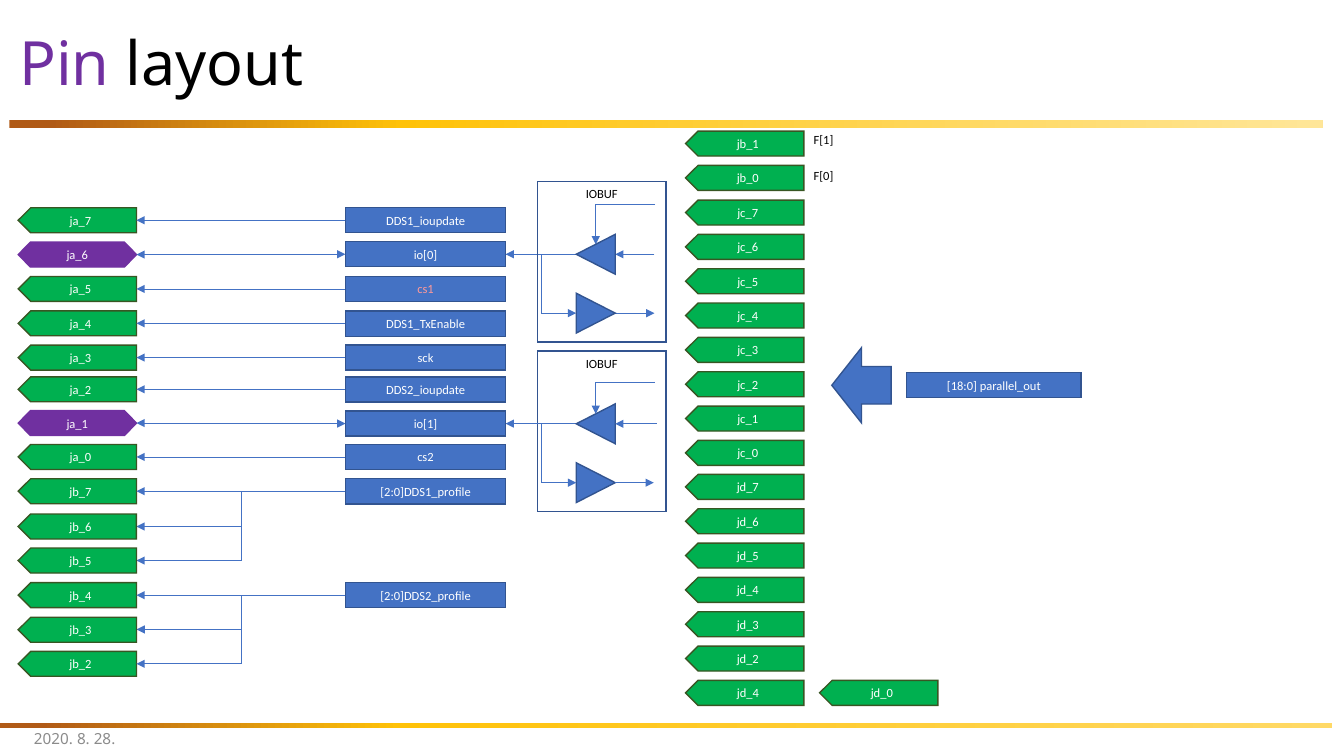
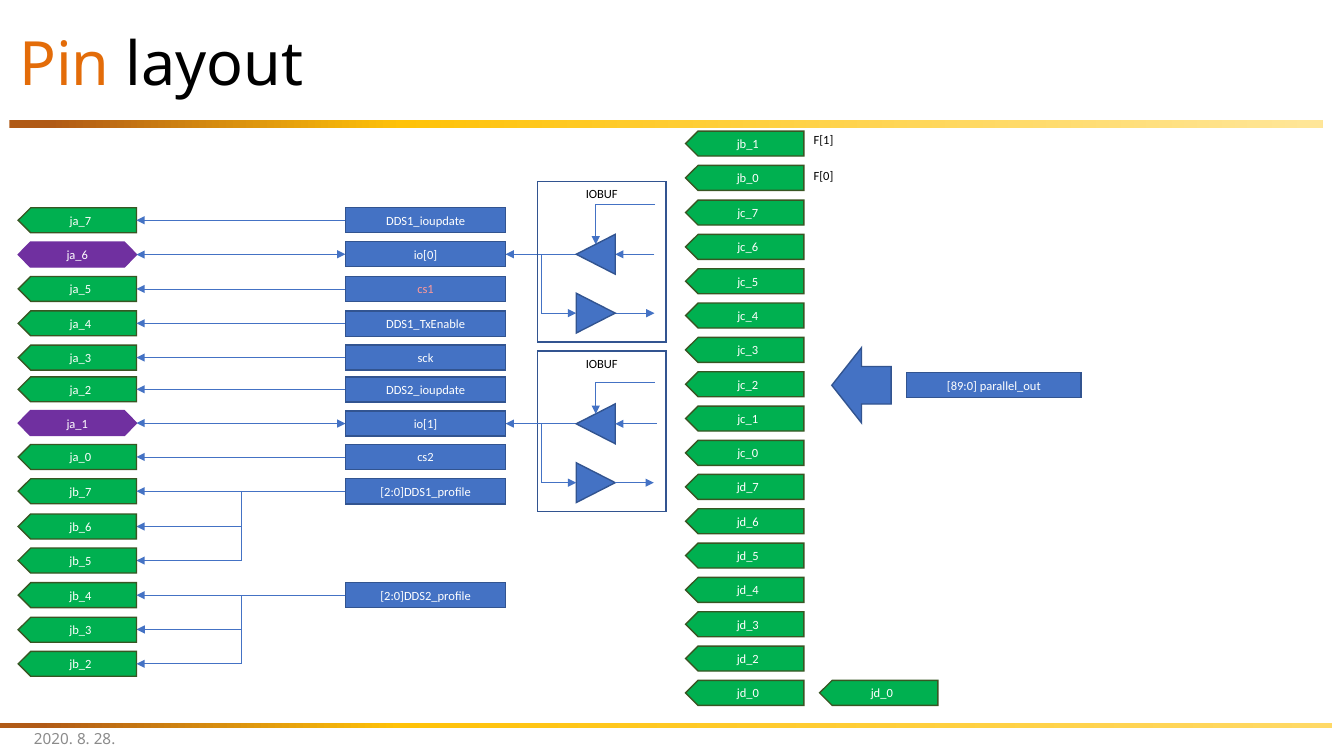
Pin colour: purple -> orange (64, 66)
18:0: 18:0 -> 89:0 (962, 386)
jd_4: jd_4 -> jd_0 (748, 694)
